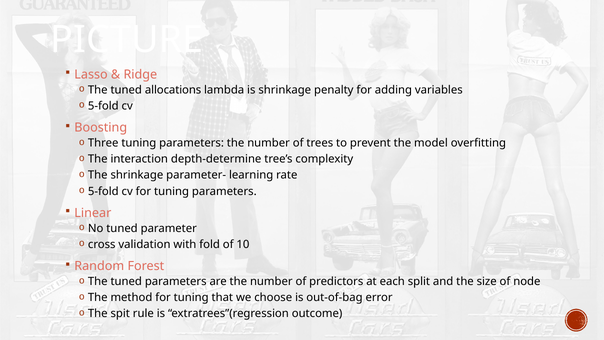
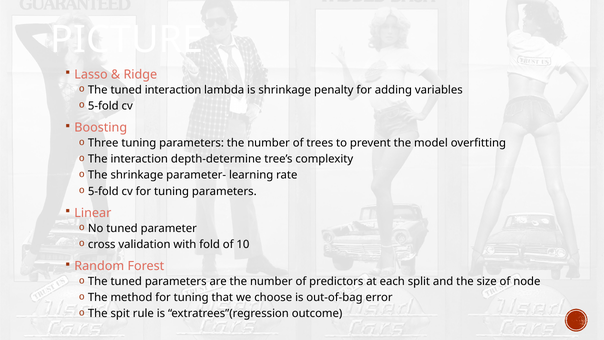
tuned allocations: allocations -> interaction (173, 90)
